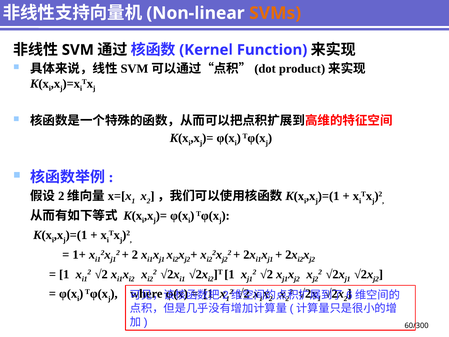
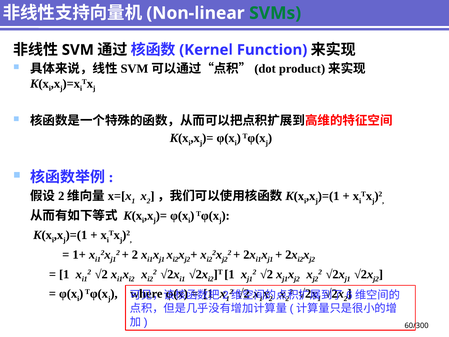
SVMs colour: orange -> green (275, 13)
